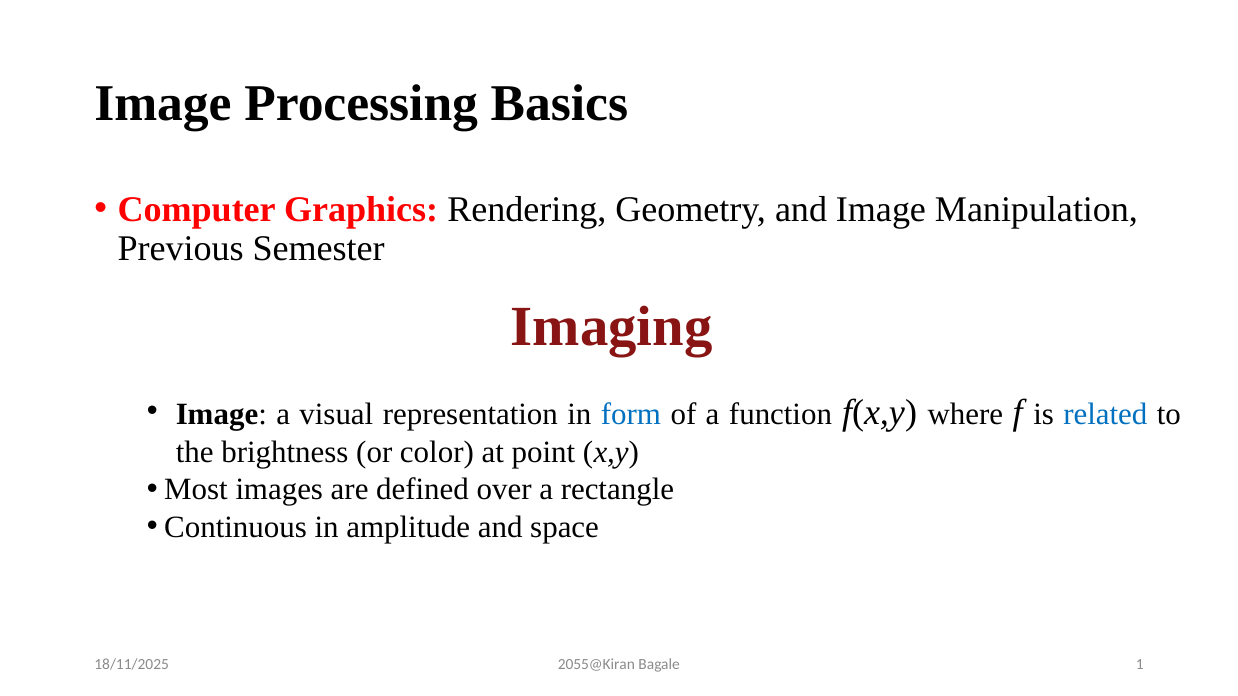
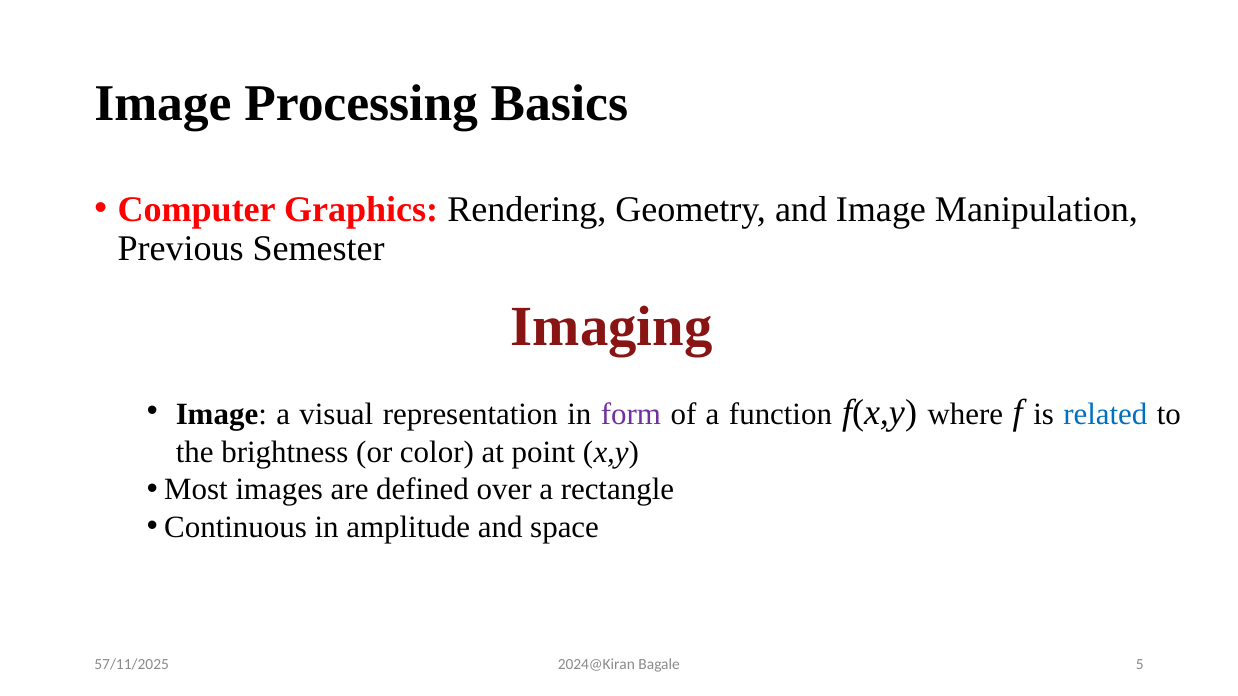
form colour: blue -> purple (631, 415)
2055@Kiran: 2055@Kiran -> 2024@Kiran (596, 665)
1: 1 -> 5 (1140, 665)
18/11/2025: 18/11/2025 -> 57/11/2025 (132, 665)
